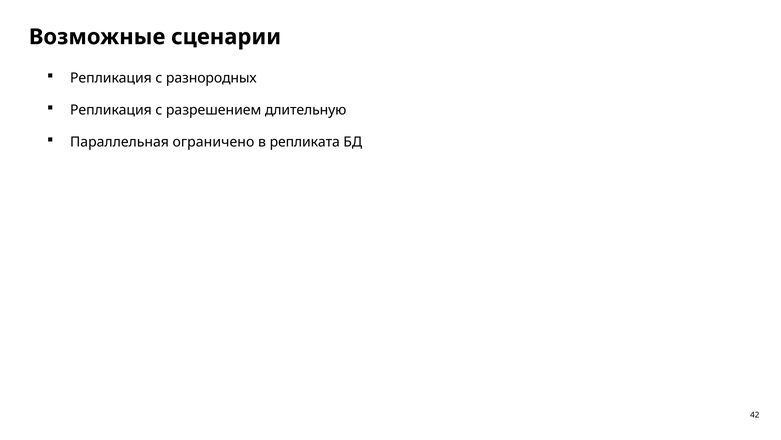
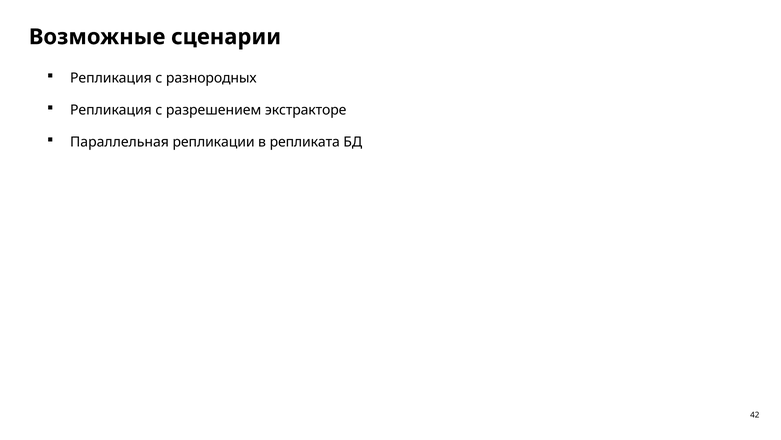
длительную: длительную -> экстракторе (306, 110)
ограничено: ограничено -> репликации (214, 142)
